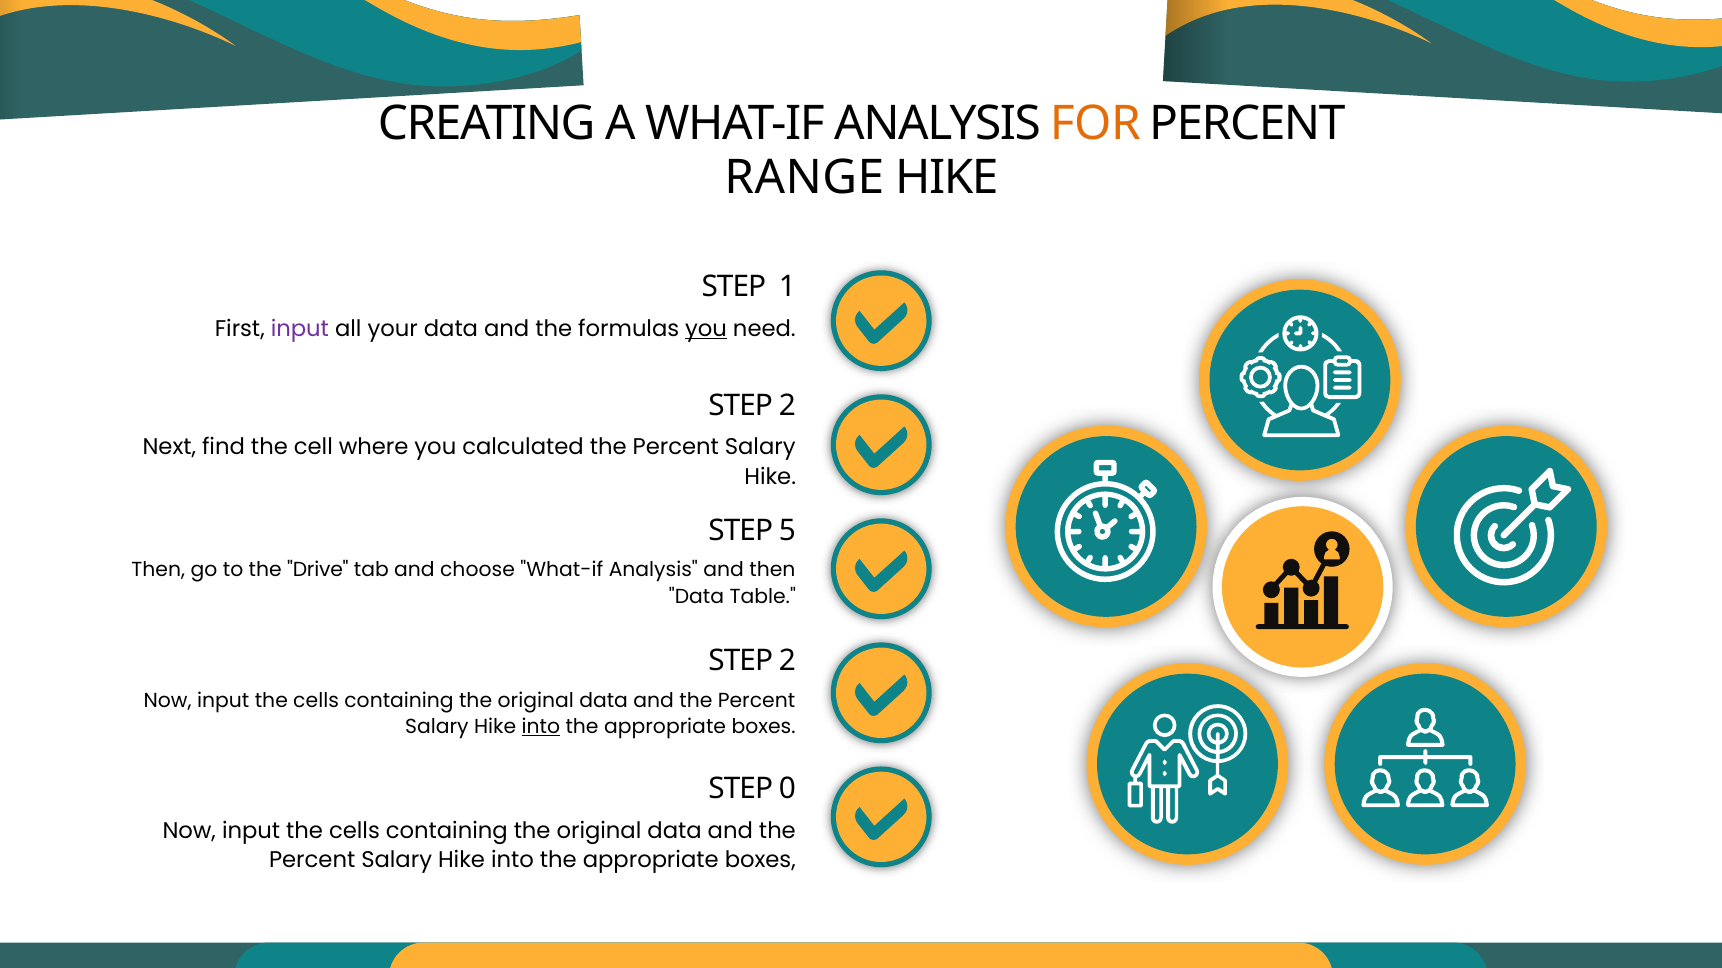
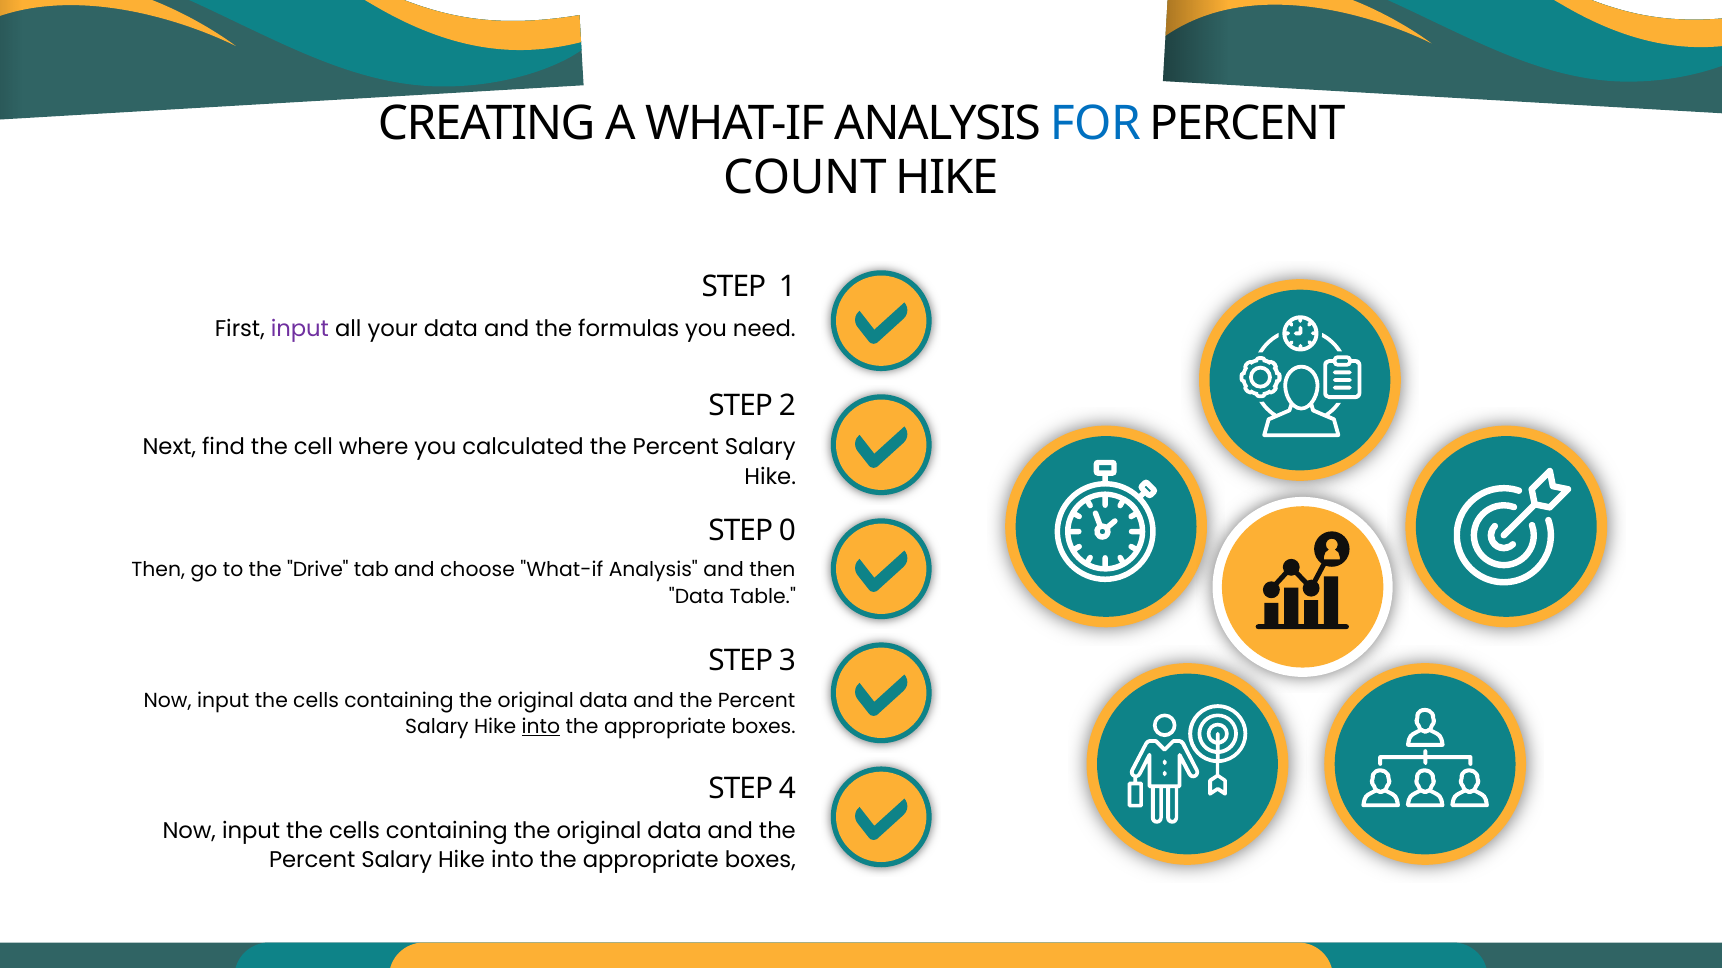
FOR colour: orange -> blue (1095, 124)
RANGE: RANGE -> COUNT (805, 178)
you underline: present -> none (706, 329)
5: 5 -> 0 (787, 531)
2: 2 -> 3 (787, 661)
0: 0 -> 4 (787, 789)
